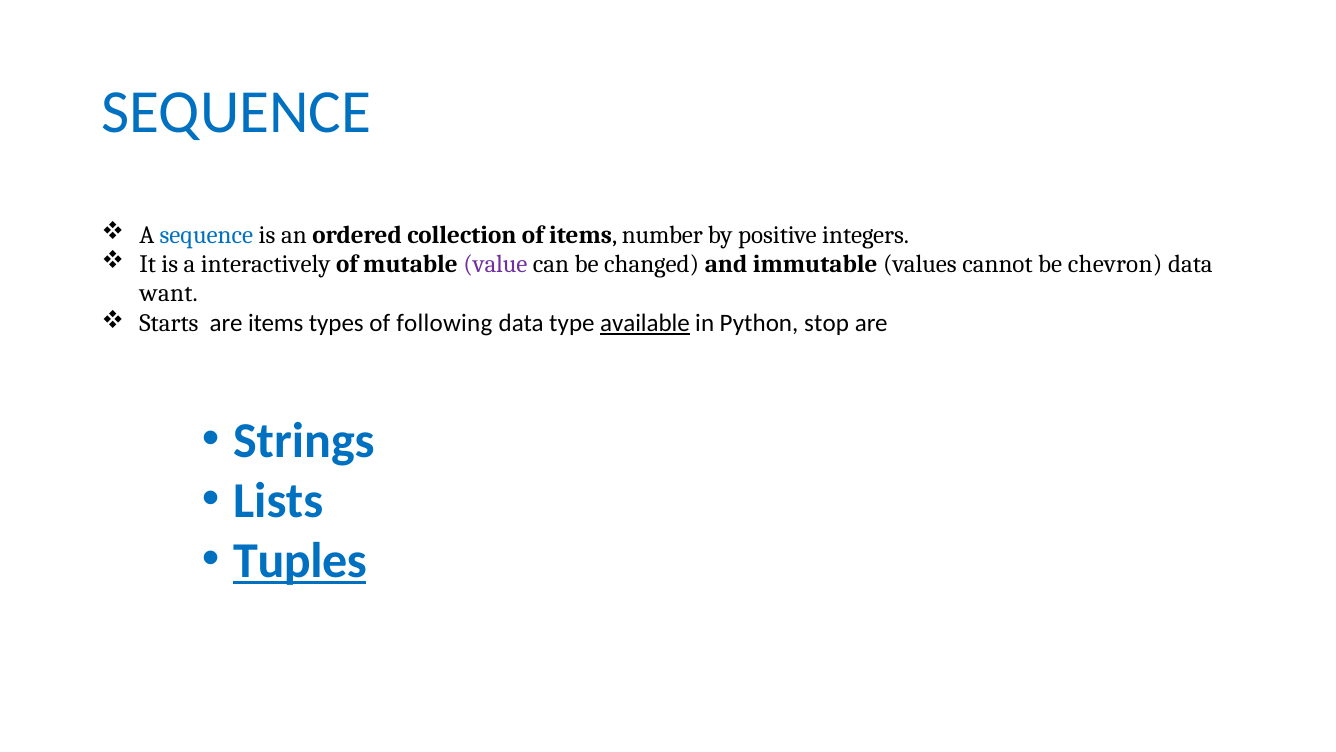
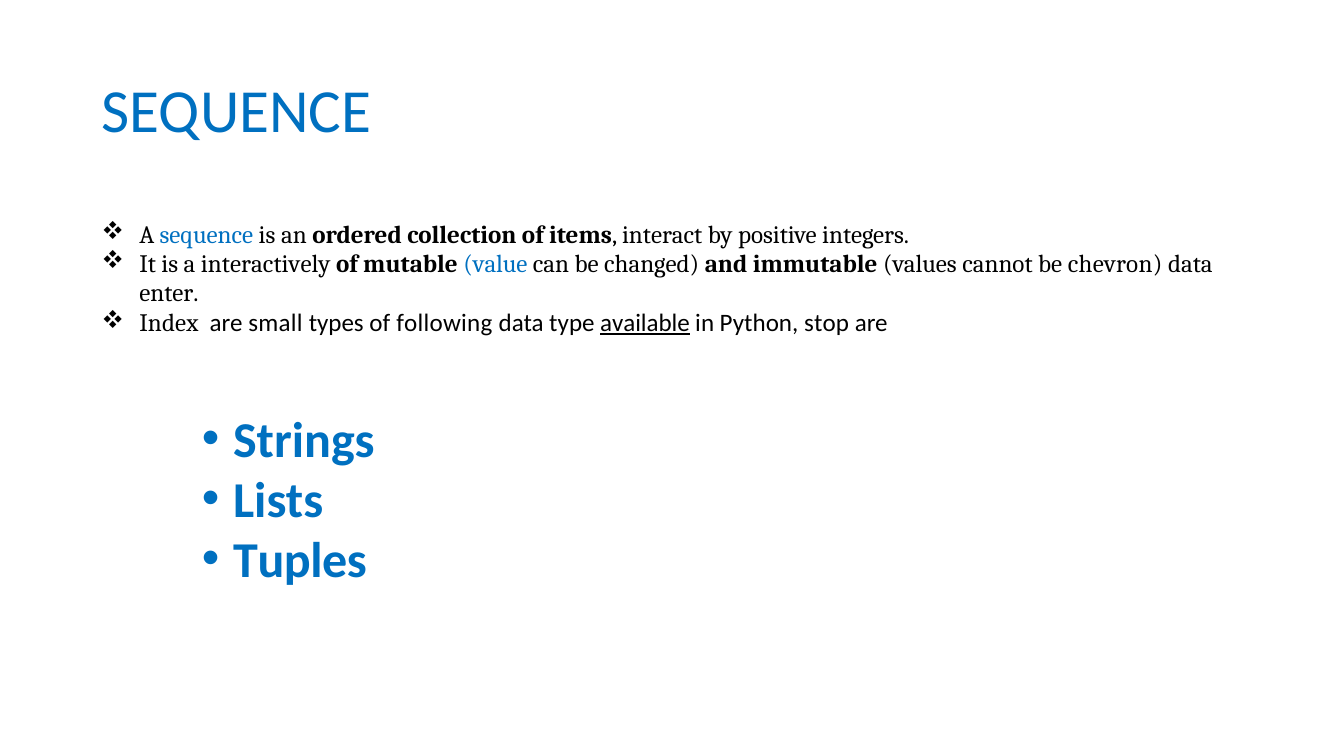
number: number -> interact (662, 235)
value colour: purple -> blue (495, 264)
want: want -> enter (169, 293)
Starts: Starts -> Index (169, 323)
are items: items -> small (276, 323)
Tuples underline: present -> none (300, 561)
